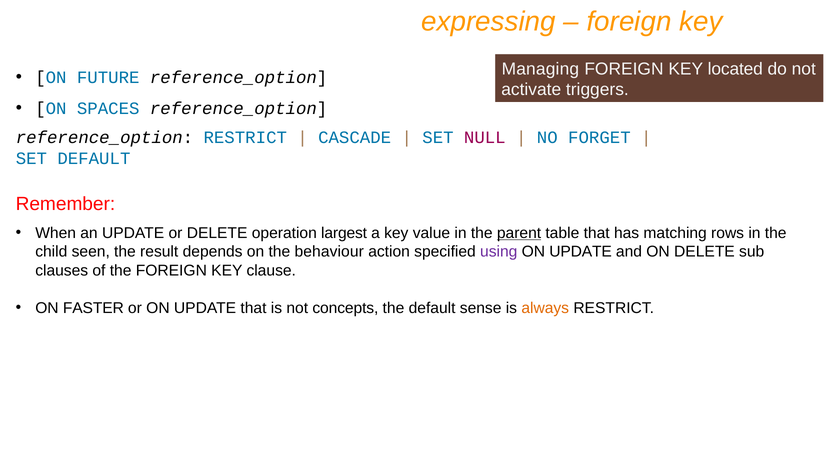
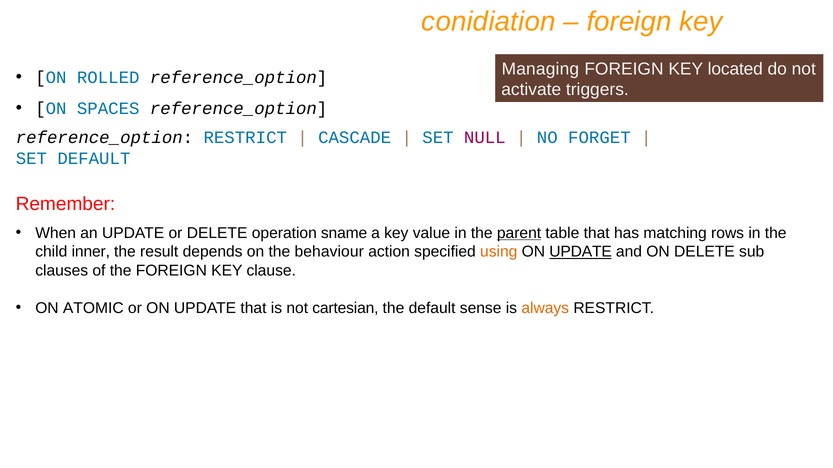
expressing: expressing -> conidiation (489, 22)
FUTURE: FUTURE -> ROLLED (108, 78)
largest: largest -> sname (344, 233)
seen: seen -> inner (91, 252)
using colour: purple -> orange (499, 252)
UPDATE underline: none -> present (581, 252)
FASTER: FASTER -> ATOMIC (93, 308)
concepts: concepts -> cartesian (345, 308)
